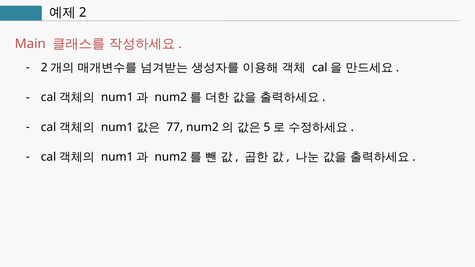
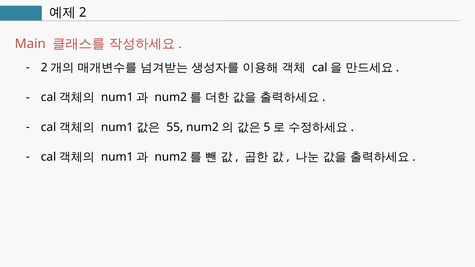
77: 77 -> 55 (175, 127)
